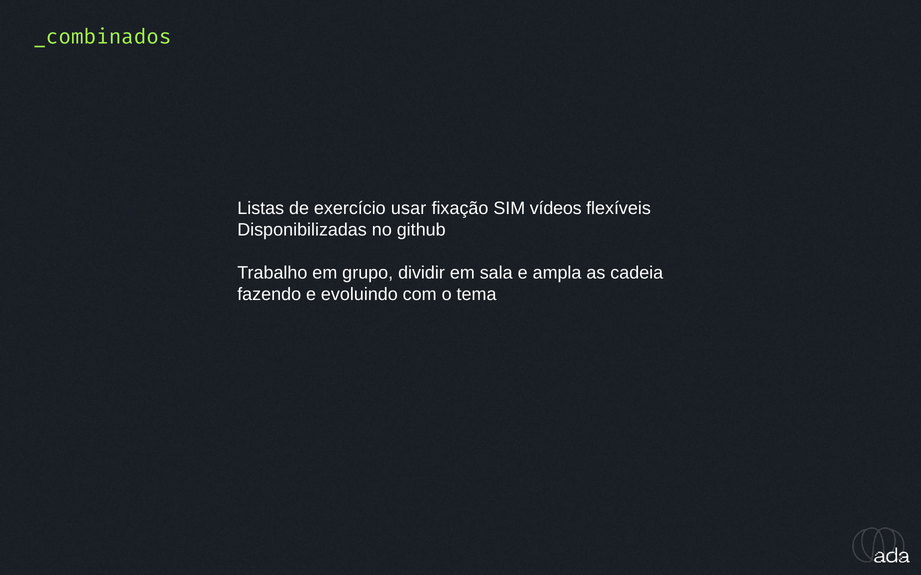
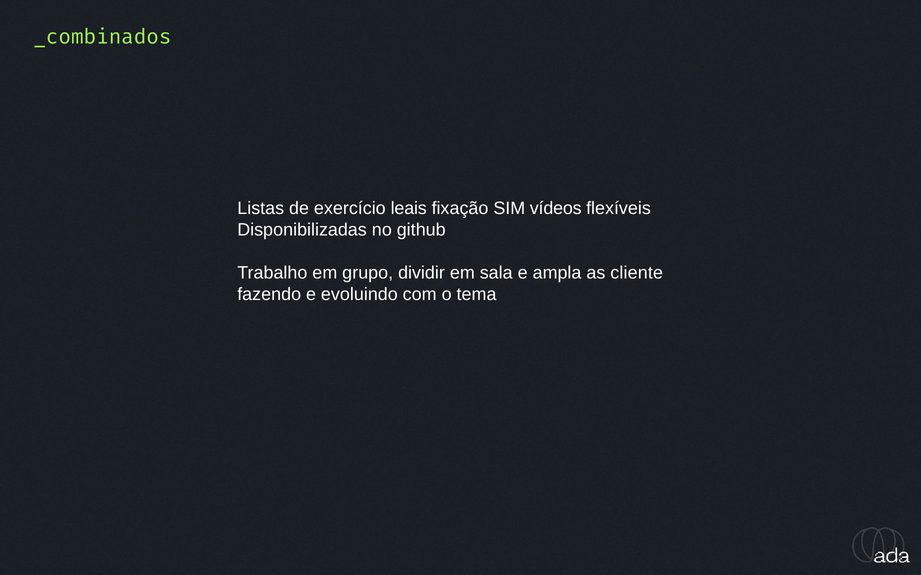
usar: usar -> leais (409, 209)
cadeia: cadeia -> cliente (637, 273)
